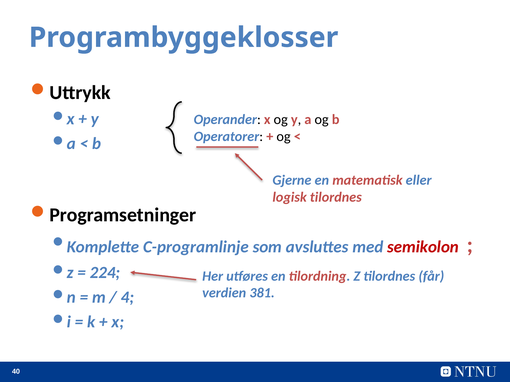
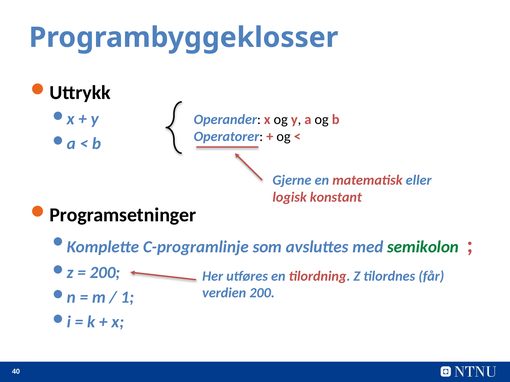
logisk tilordnes: tilordnes -> konstant (336, 197)
semikolon colour: red -> green (423, 247)
224: 224 -> 200 (105, 273)
verdien 381: 381 -> 200 (262, 293)
4: 4 -> 1 (127, 298)
